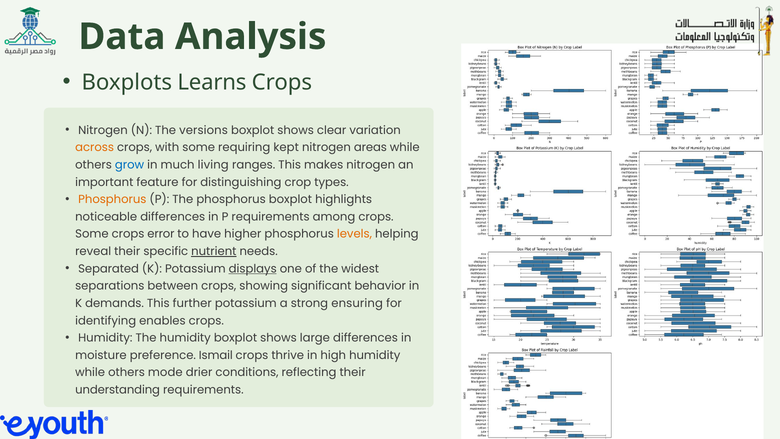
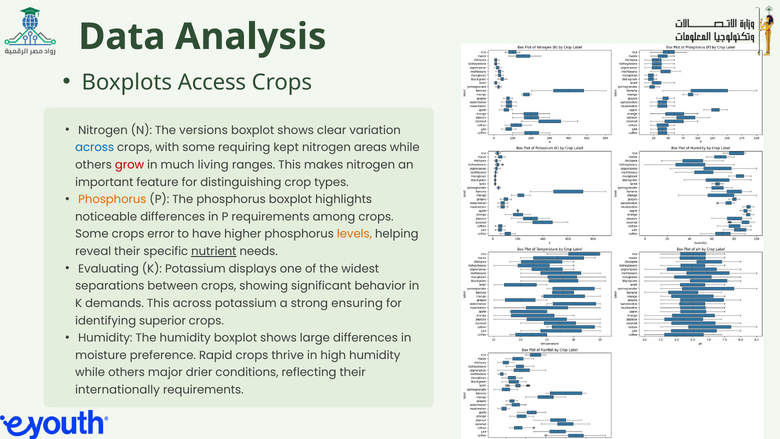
Learns: Learns -> Access (212, 82)
across colour: orange -> blue (95, 147)
grow colour: blue -> red (130, 165)
Separated: Separated -> Evaluating (109, 269)
displays underline: present -> none (253, 269)
This further: further -> across (192, 303)
enables: enables -> superior (162, 320)
Ismail: Ismail -> Rapid (216, 355)
mode: mode -> major (165, 372)
understanding: understanding -> internationally (117, 390)
